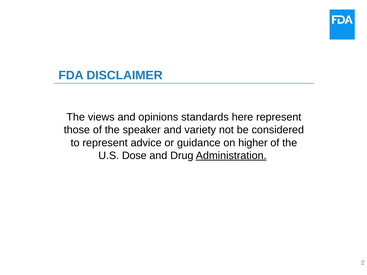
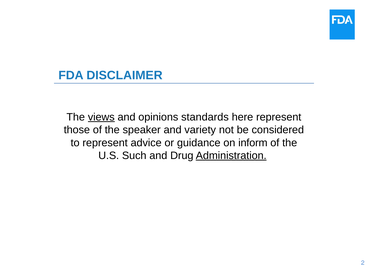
views underline: none -> present (101, 117)
higher: higher -> inform (253, 143)
Dose: Dose -> Such (134, 156)
